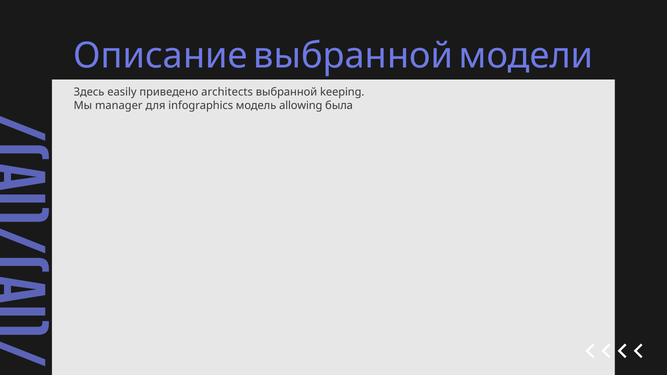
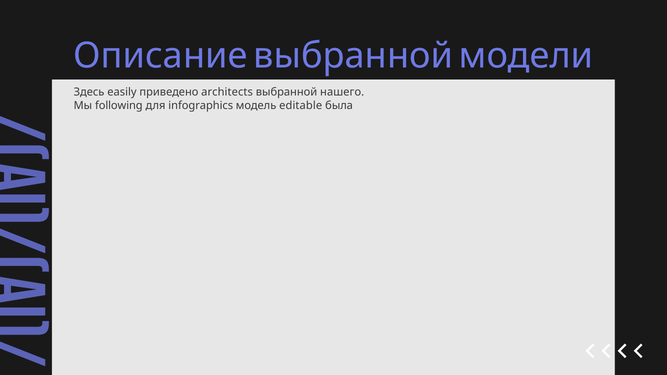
keeping: keeping -> нашего (342, 92)
manager: manager -> following (119, 106)
allowing: allowing -> editable (301, 106)
